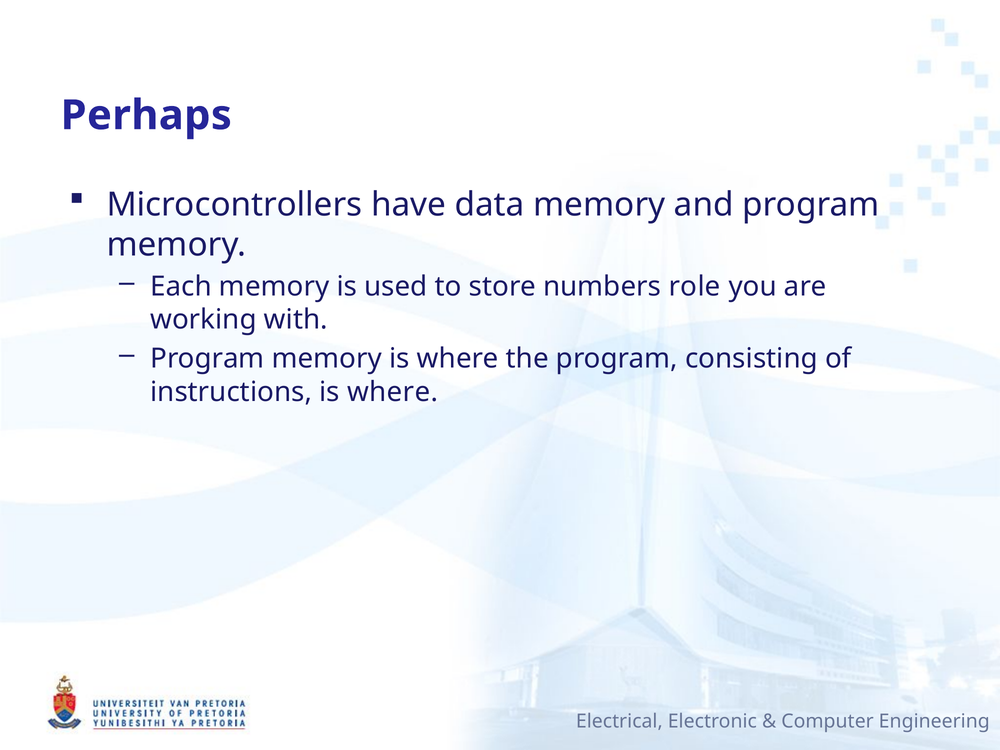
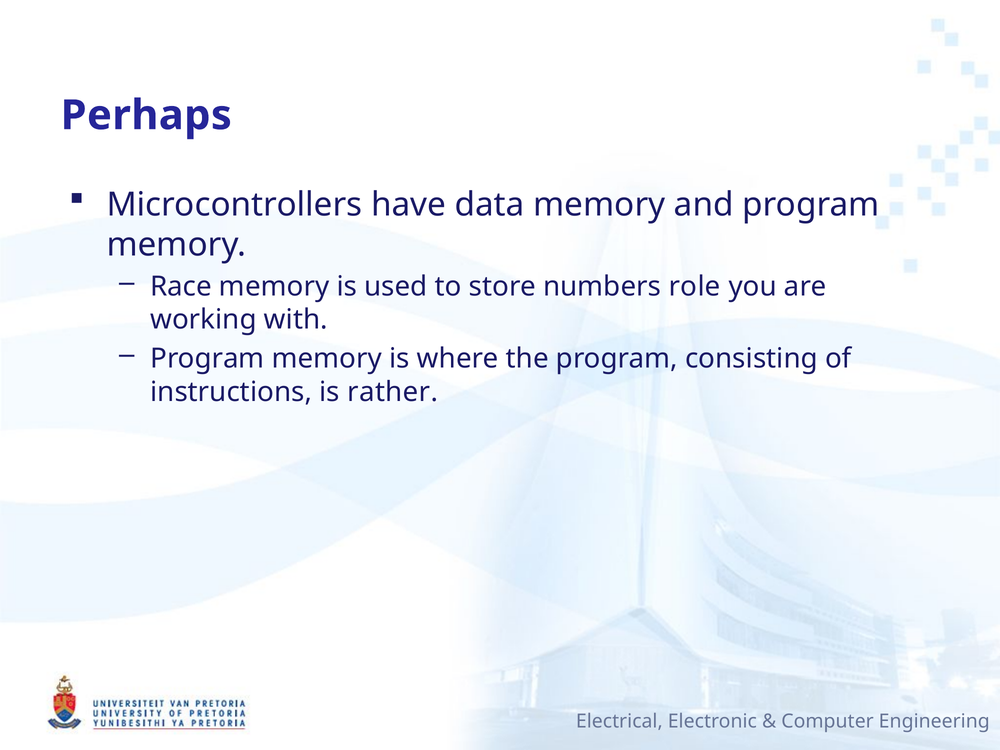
Each: Each -> Race (181, 286)
instructions is where: where -> rather (393, 392)
